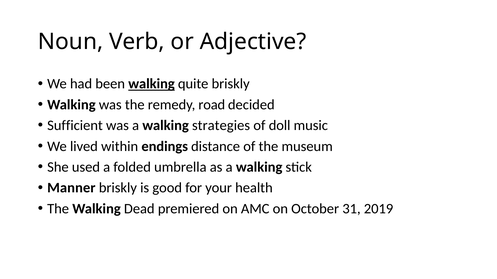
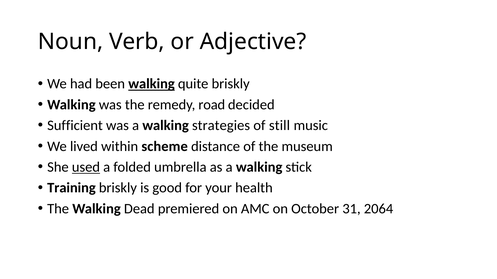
doll: doll -> still (279, 126)
endings: endings -> scheme (165, 147)
used underline: none -> present (86, 167)
Manner: Manner -> Training (71, 188)
2019: 2019 -> 2064 (379, 209)
